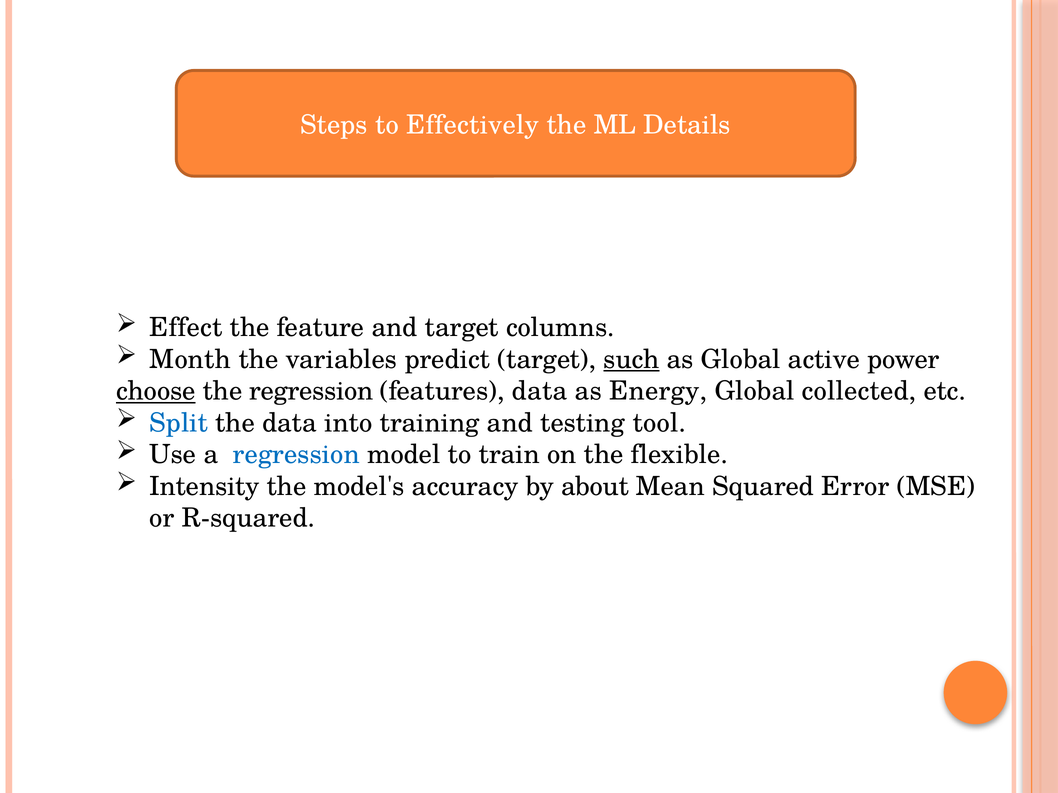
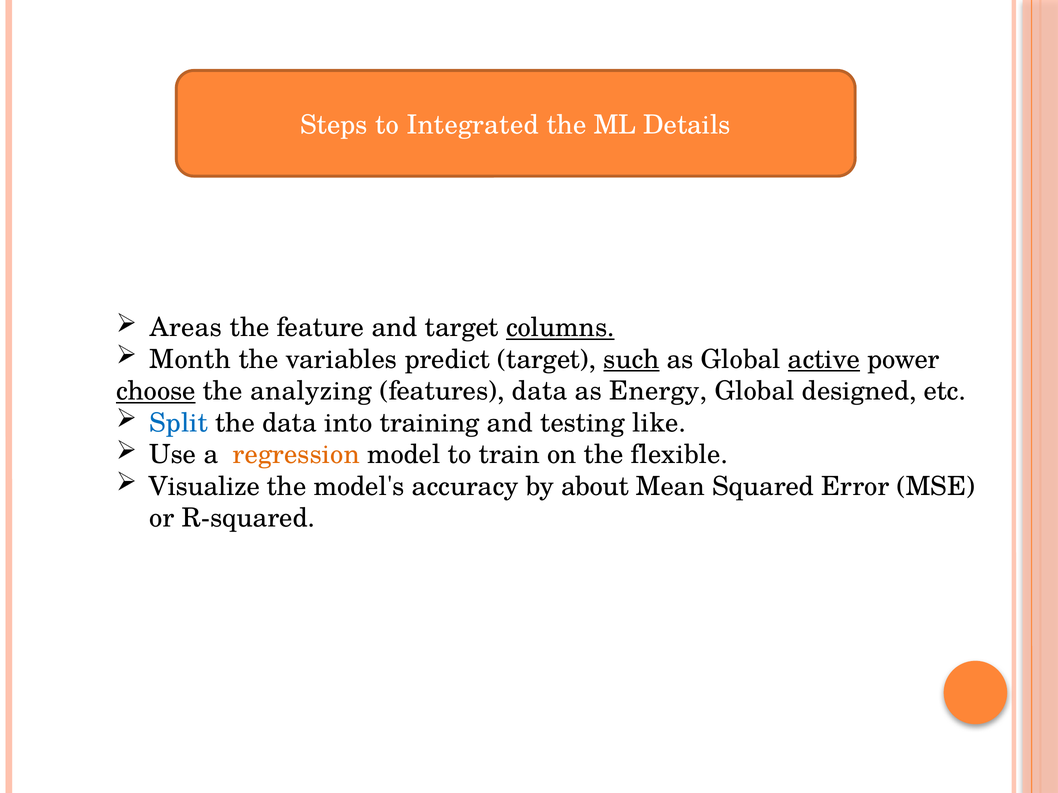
Effectively: Effectively -> Integrated (473, 125)
Effect: Effect -> Areas (186, 328)
columns underline: none -> present (560, 328)
active underline: none -> present (824, 360)
the regression: regression -> analyzing (311, 391)
collected: collected -> designed (859, 391)
tool: tool -> like (659, 423)
regression colour: blue -> orange (296, 455)
Intensity: Intensity -> Visualize (204, 487)
